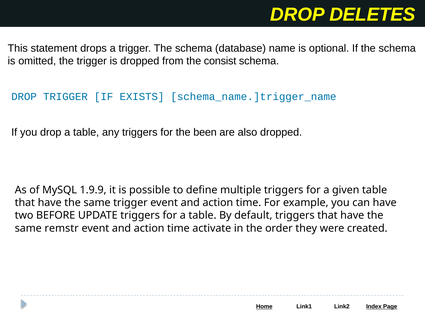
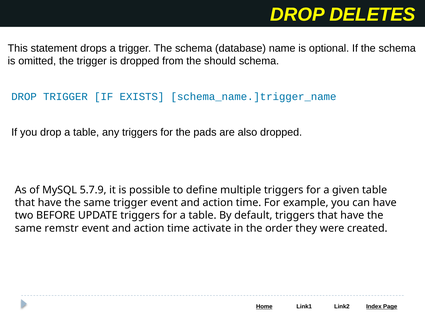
consist: consist -> should (220, 61)
been: been -> pads (205, 132)
1.9.9: 1.9.9 -> 5.7.9 (93, 190)
